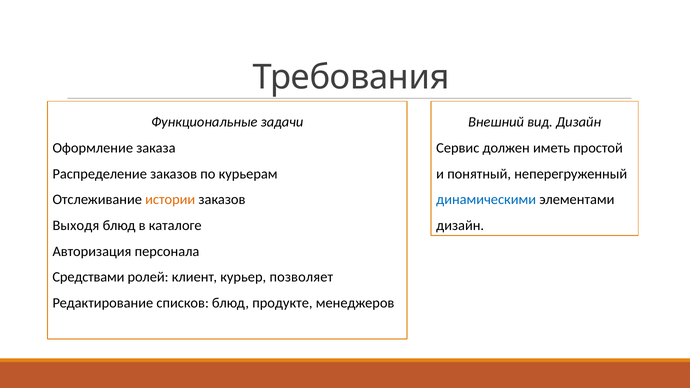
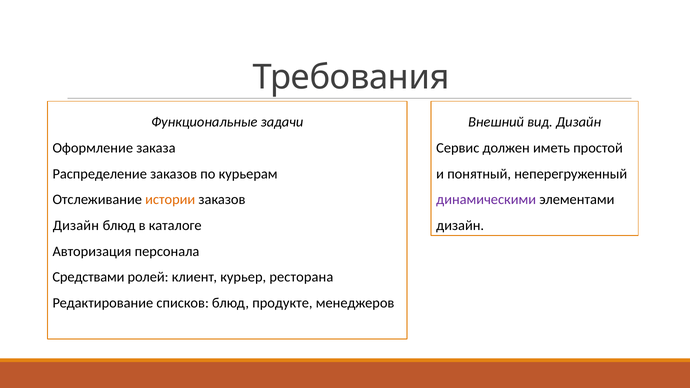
динамическими colour: blue -> purple (486, 200)
Выходя: Выходя -> Дизайн (76, 226)
позволяет: позволяет -> ресторана (301, 277)
